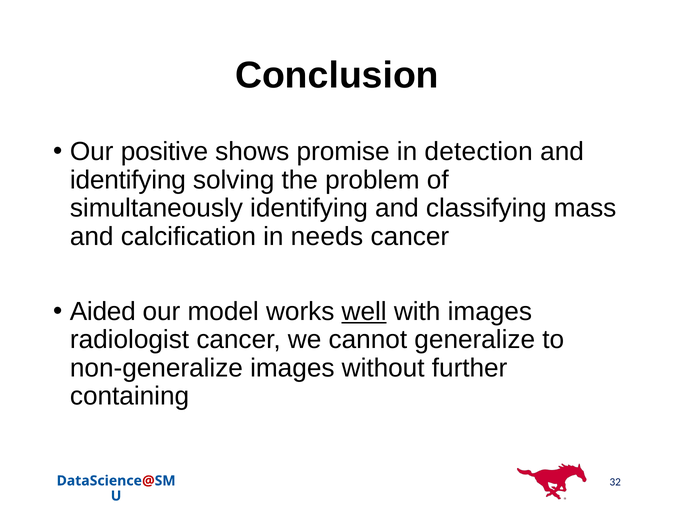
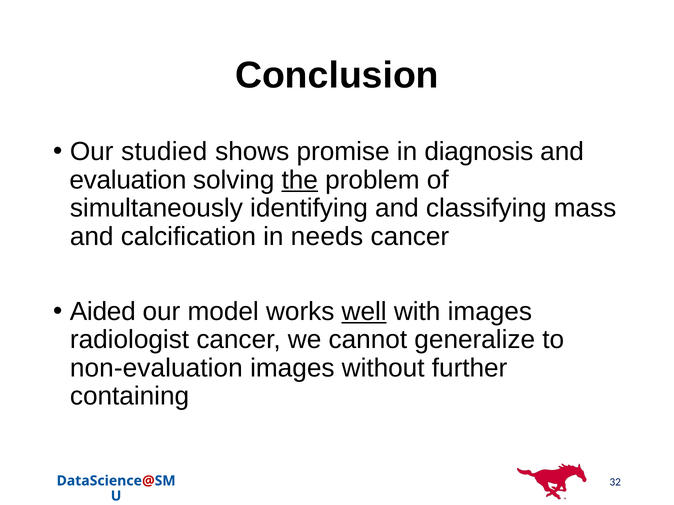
positive: positive -> studied (164, 152)
detection: detection -> diagnosis (479, 152)
identifying: identifying -> evaluation (128, 180)
the underline: none -> present (300, 180)
non-generalize: non-generalize -> non-evaluation (156, 368)
